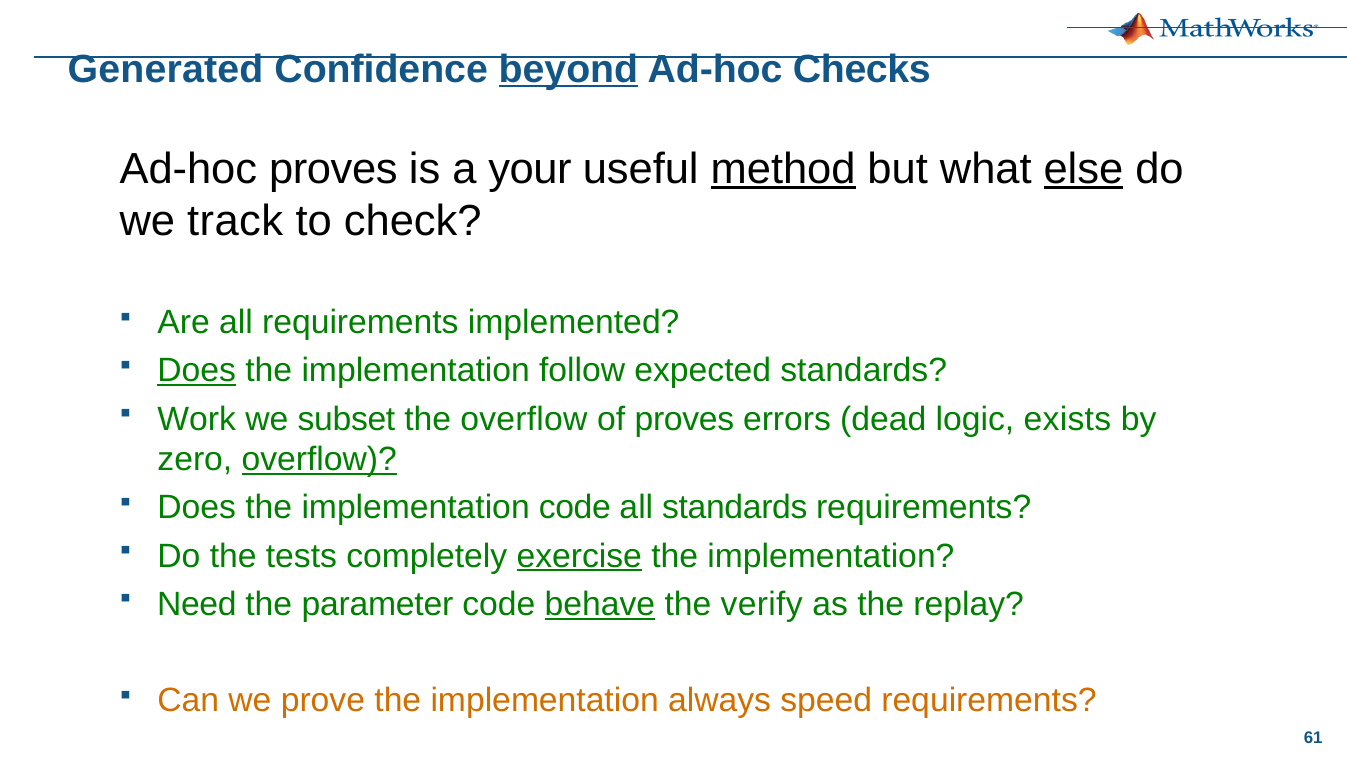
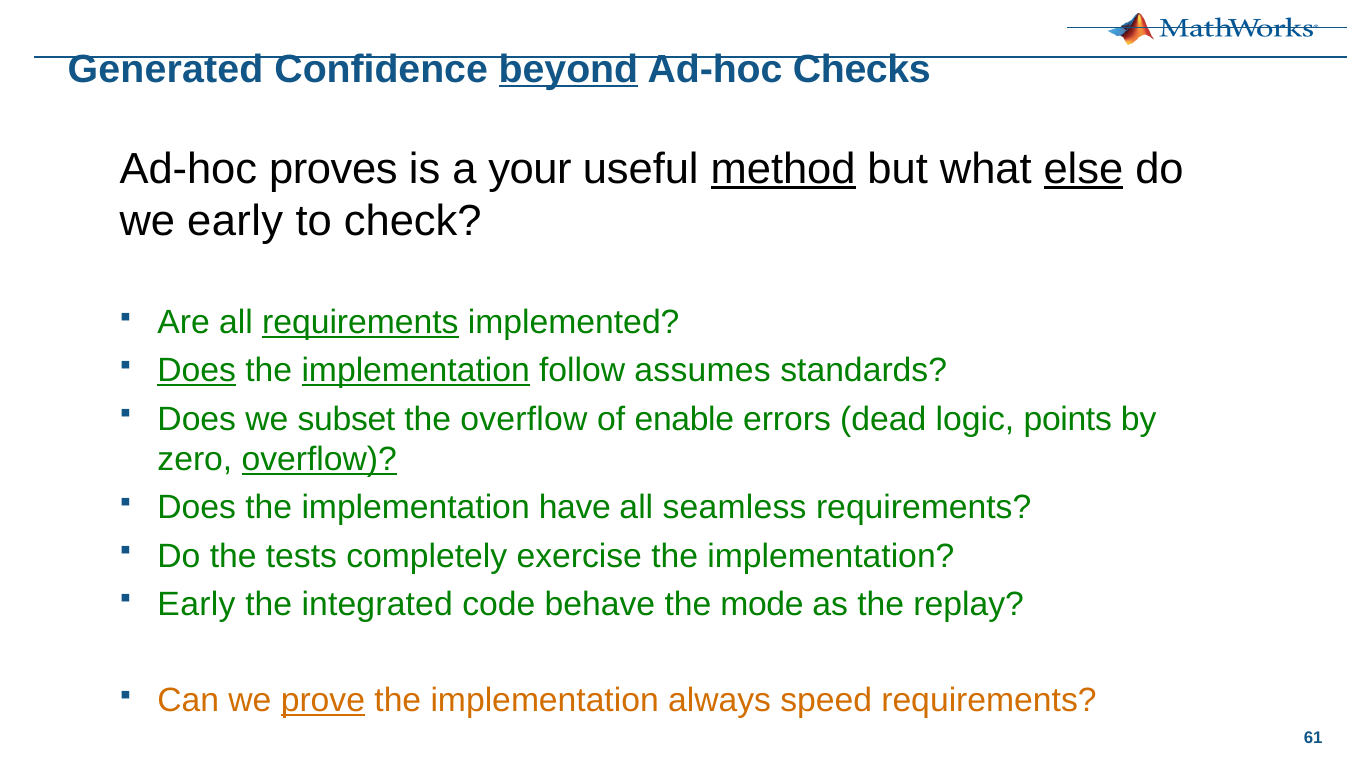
we track: track -> early (235, 221)
requirements underline: none -> present (360, 323)
implementation underline: none -> present (416, 371)
expected: expected -> assumes (703, 371)
Work: Work -> Does (197, 420)
of proves: proves -> enable (684, 420)
exists: exists -> points (1068, 420)
implementation code: code -> have (575, 508)
all standards: standards -> seamless (735, 508)
exercise underline: present -> none (579, 556)
Need: Need -> Early (197, 605)
parameter: parameter -> integrated (377, 605)
behave underline: present -> none (600, 605)
verify: verify -> mode (762, 605)
prove underline: none -> present (323, 701)
